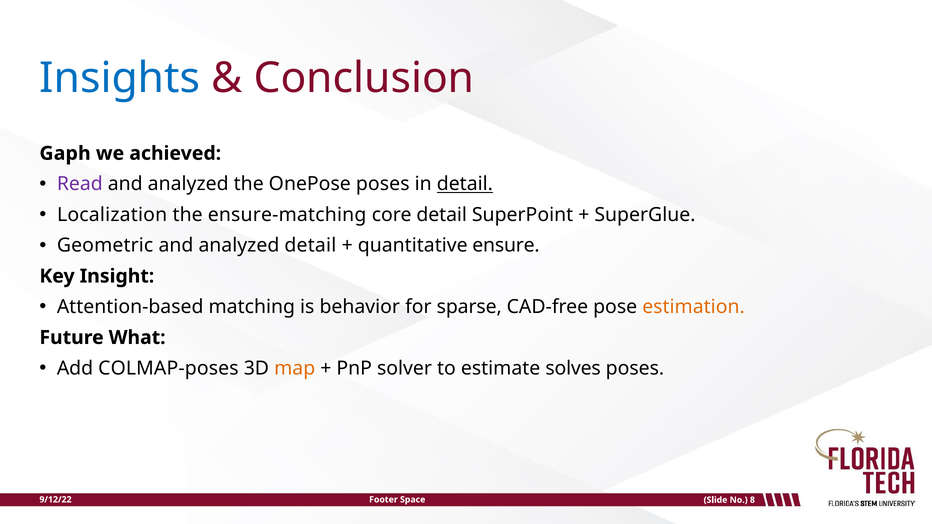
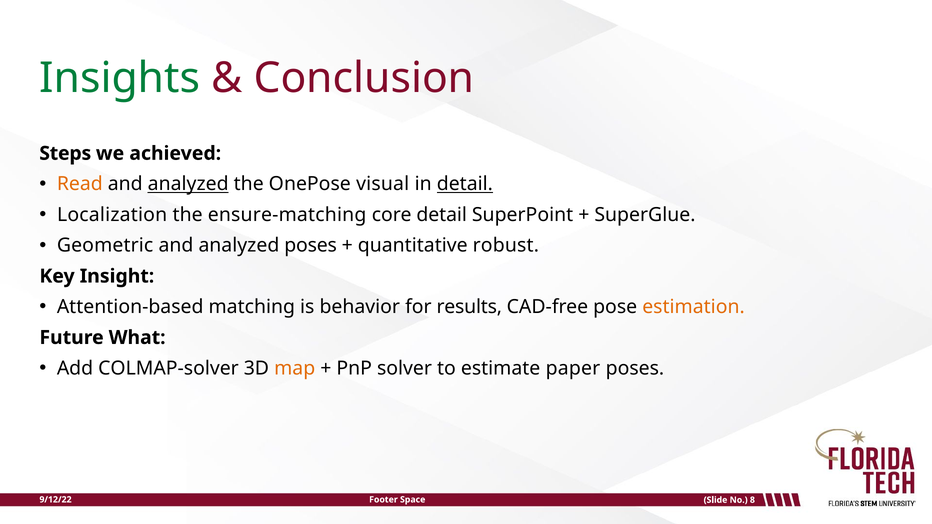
Insights colour: blue -> green (120, 78)
Gaph: Gaph -> Steps (65, 153)
Read colour: purple -> orange (80, 184)
analyzed underline: none -> present (188, 184)
OnePose poses: poses -> visual (383, 184)
analyzed detail: detail -> poses (311, 246)
ensure: ensure -> robust (506, 246)
sparse: sparse -> results (469, 307)
COLMAP-poses: COLMAP-poses -> COLMAP-solver (168, 368)
solves: solves -> paper (573, 368)
